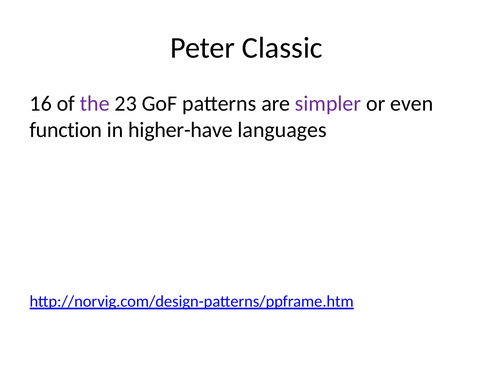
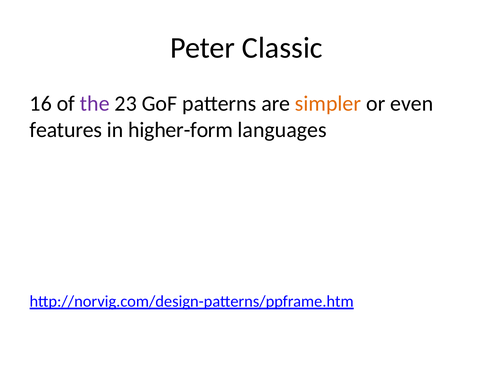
simpler colour: purple -> orange (328, 103)
function: function -> features (66, 130)
higher-have: higher-have -> higher-form (181, 130)
